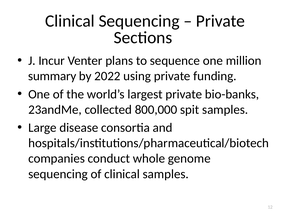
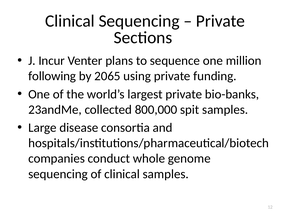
summary: summary -> following (52, 76)
2022: 2022 -> 2065 (107, 76)
